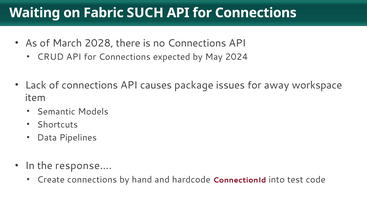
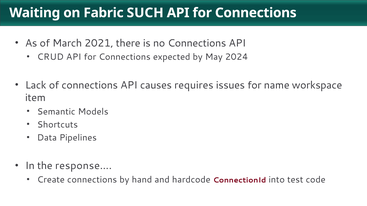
2028: 2028 -> 2021 (99, 43)
package: package -> requires (194, 85)
away: away -> name (277, 85)
